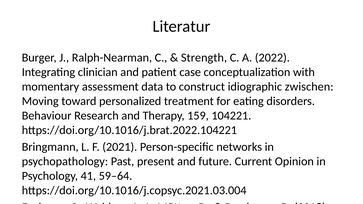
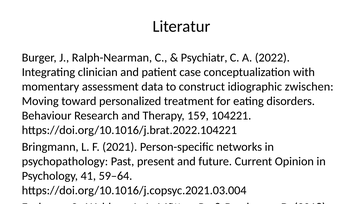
Strength: Strength -> Psychiatr (204, 58)
